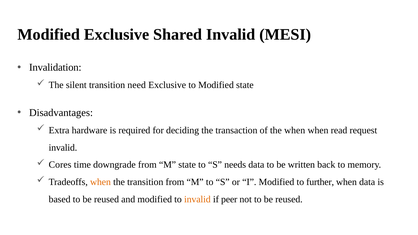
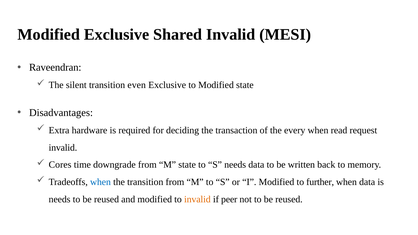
Invalidation: Invalidation -> Raveendran (55, 68)
need: need -> even (137, 85)
the when: when -> every (295, 130)
when colour: orange -> blue (100, 182)
based: based -> needs (60, 199)
